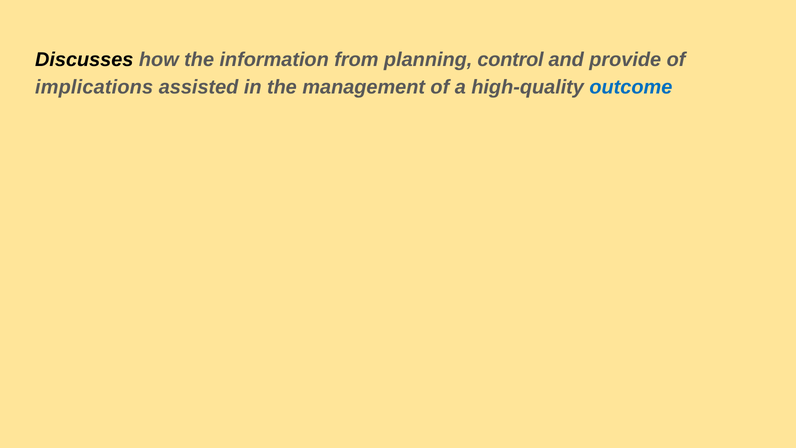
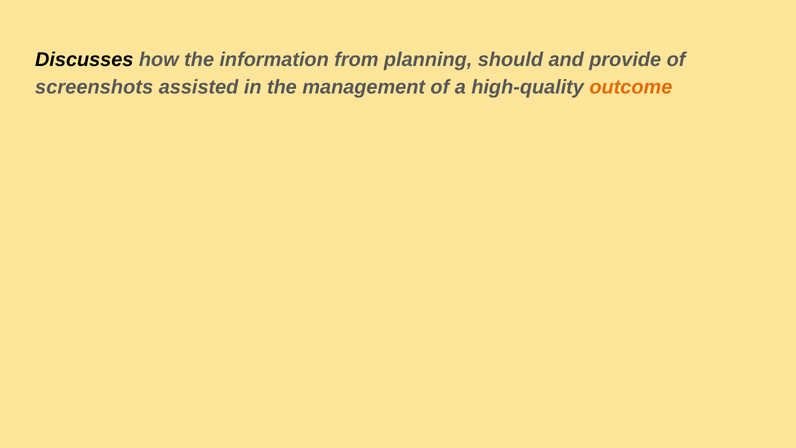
control: control -> should (510, 59)
implications: implications -> screenshots (94, 87)
outcome colour: blue -> orange (631, 87)
